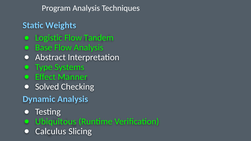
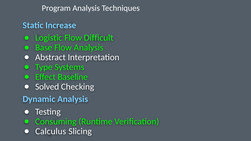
Weights: Weights -> Increase (61, 25)
Tandem: Tandem -> Difficult (99, 38)
Manner: Manner -> Baseline (73, 77)
Ubiquitous: Ubiquitous -> Consuming (56, 122)
